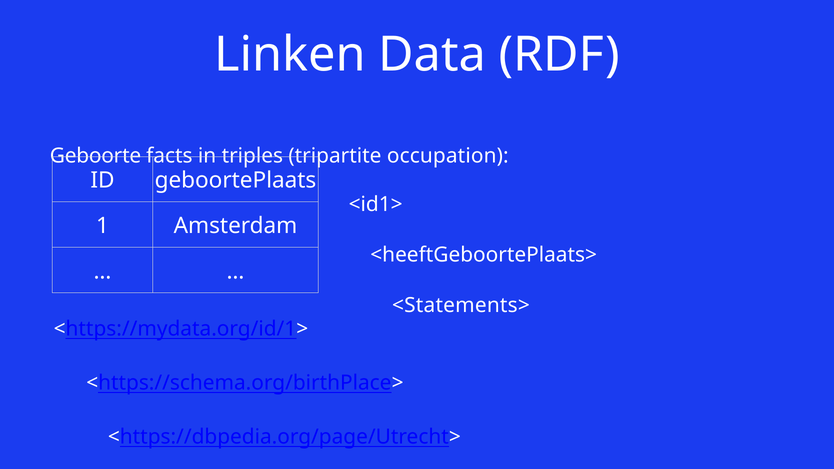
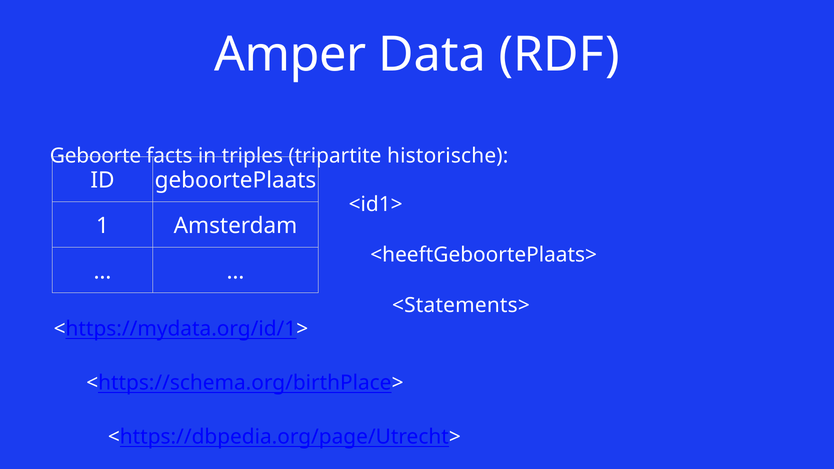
Linken: Linken -> Amper (290, 55)
occupation: occupation -> historische (448, 156)
